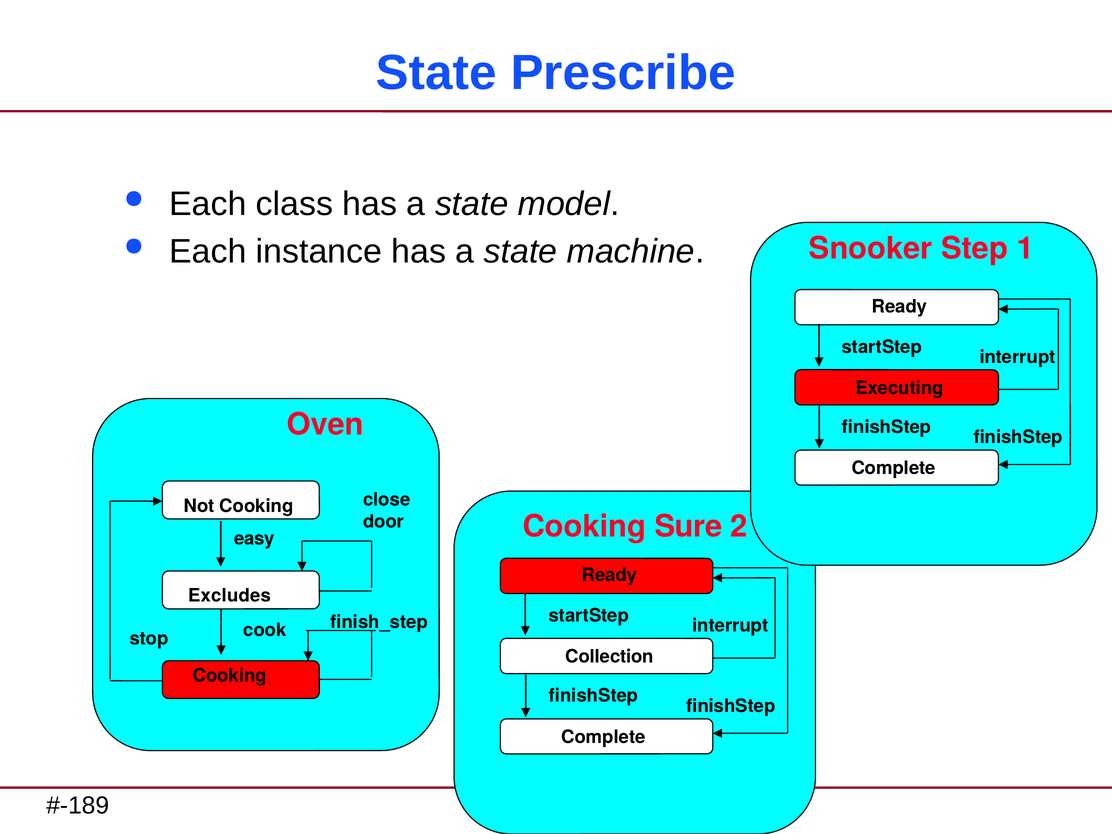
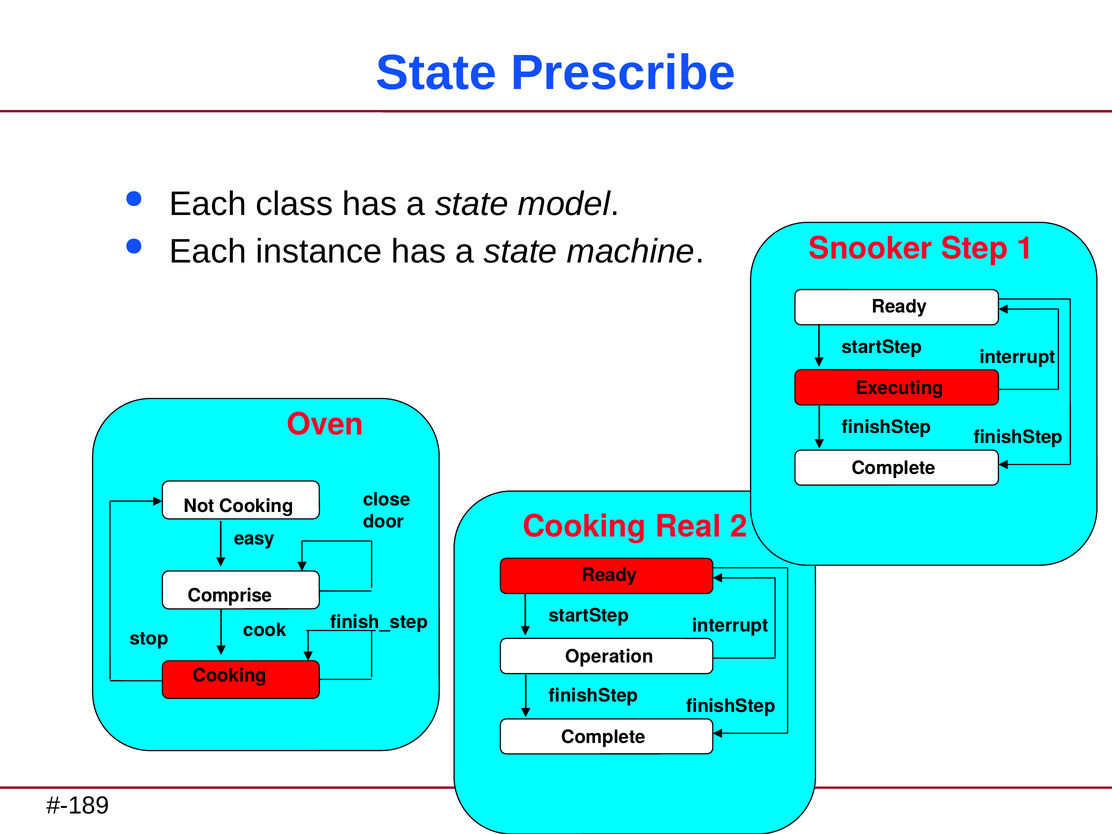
Sure: Sure -> Real (688, 526)
Excludes: Excludes -> Comprise (230, 596)
Collection: Collection -> Operation (610, 657)
